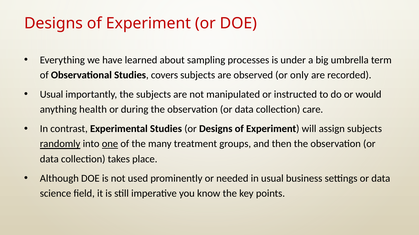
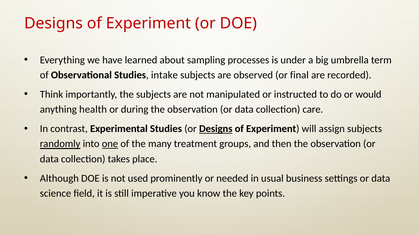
covers: covers -> intake (164, 75)
only: only -> final (299, 75)
Usual: Usual -> Think (52, 95)
Designs underline: none -> present (216, 129)
